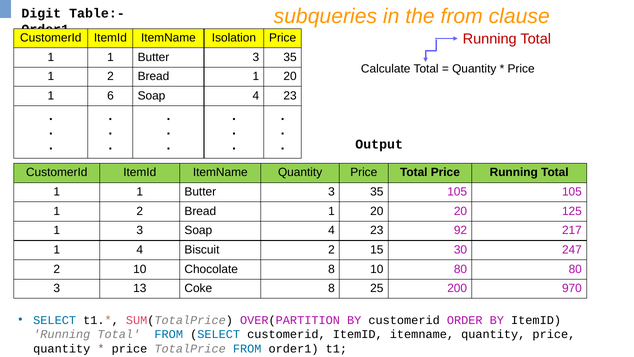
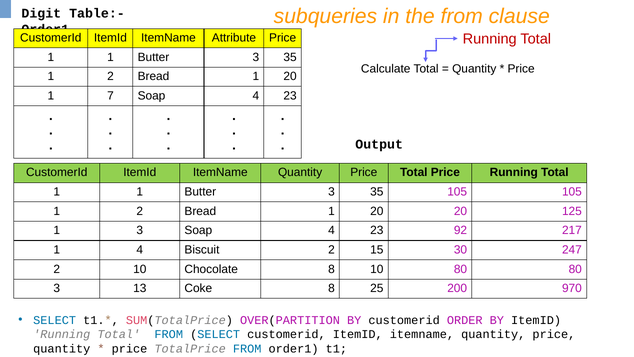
Isolation: Isolation -> Attribute (234, 38)
6: 6 -> 7 (110, 96)
